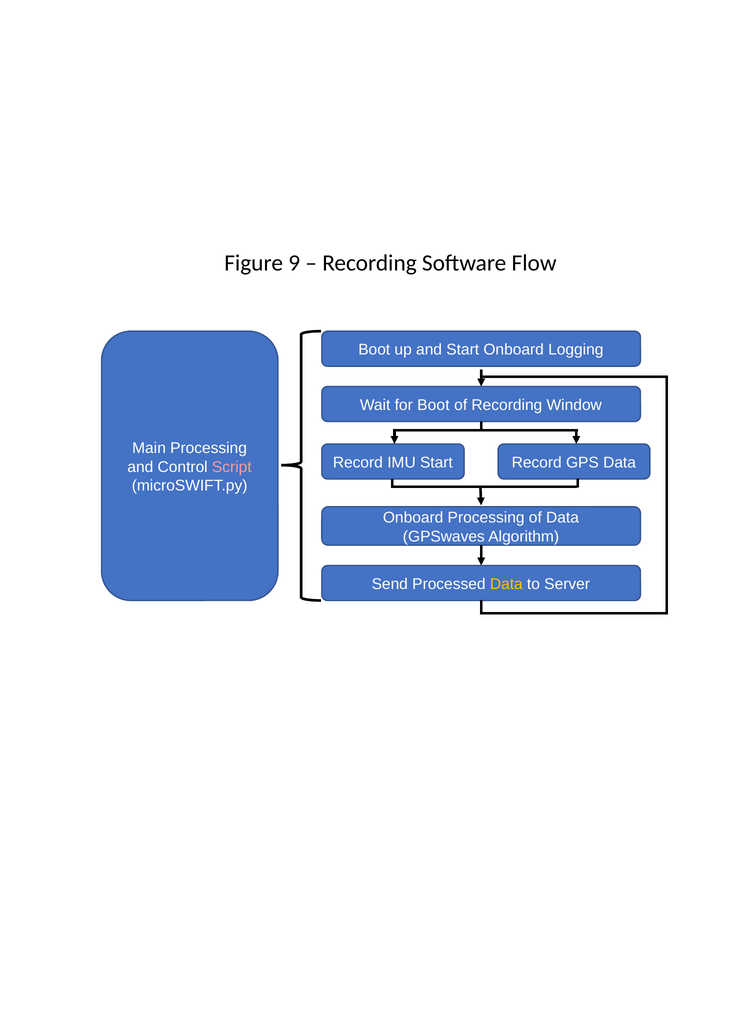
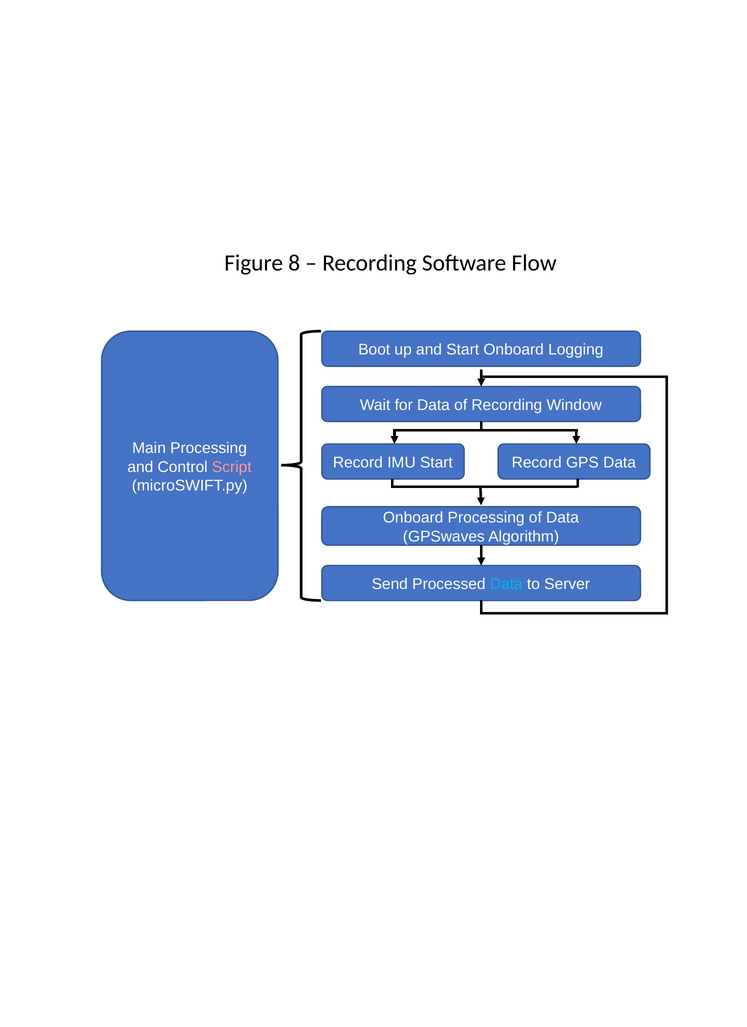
9: 9 -> 8 (294, 263)
for Boot: Boot -> Data (433, 405)
Data colour: yellow -> light blue (506, 584)
